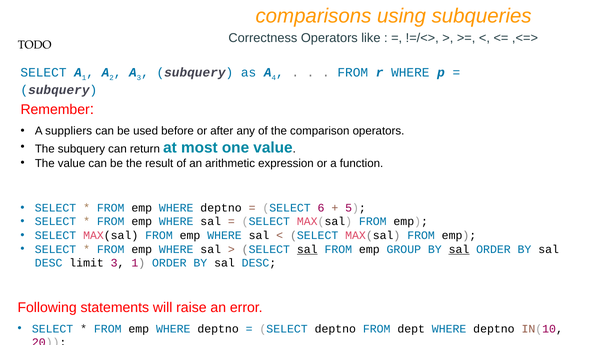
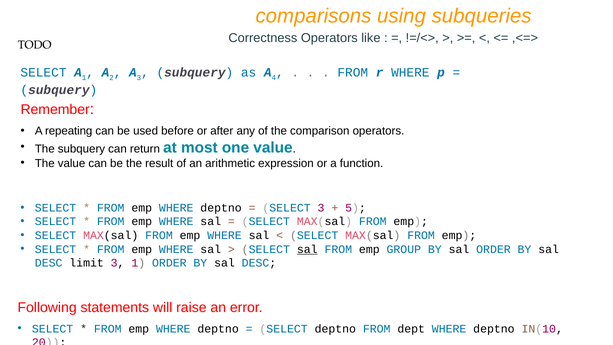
suppliers: suppliers -> repeating (69, 131)
SELECT 6: 6 -> 3 (321, 208)
sal underline: present -> none (459, 249)
